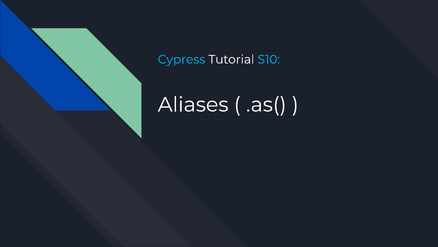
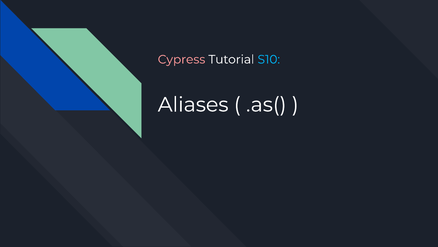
Cypress colour: light blue -> pink (182, 59)
